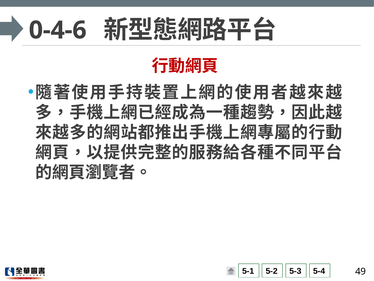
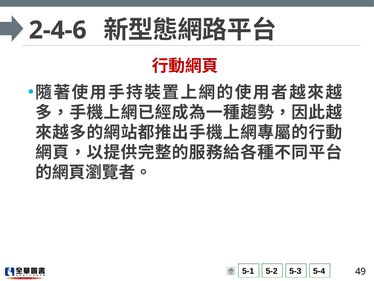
0-4-6: 0-4-6 -> 2-4-6 (58, 30)
